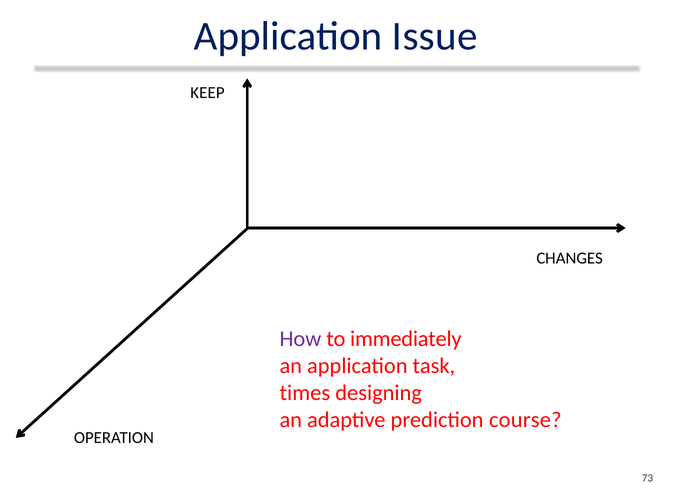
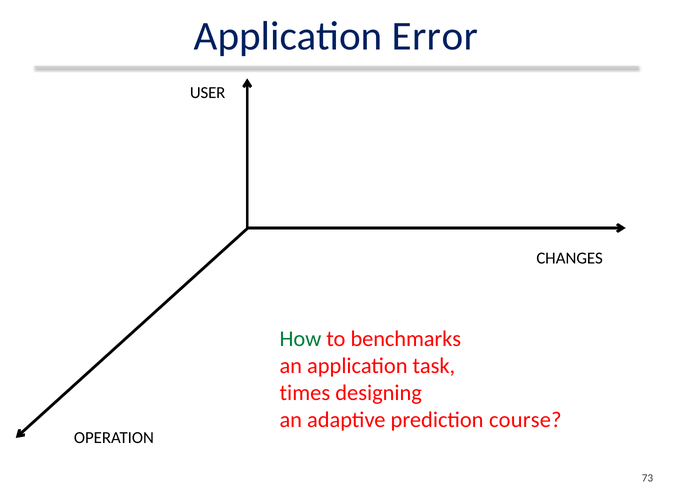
Issue: Issue -> Error (435, 36)
KEEP: KEEP -> USER (208, 93)
How colour: purple -> green (300, 340)
immediately: immediately -> benchmarks (406, 340)
